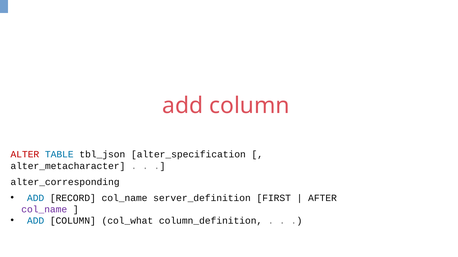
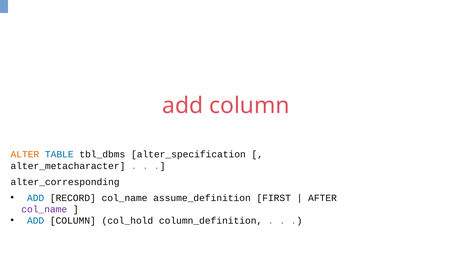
ALTER colour: red -> orange (25, 155)
tbl_json: tbl_json -> tbl_dbms (102, 155)
server_definition: server_definition -> assume_definition (202, 198)
col_what: col_what -> col_hold (127, 221)
